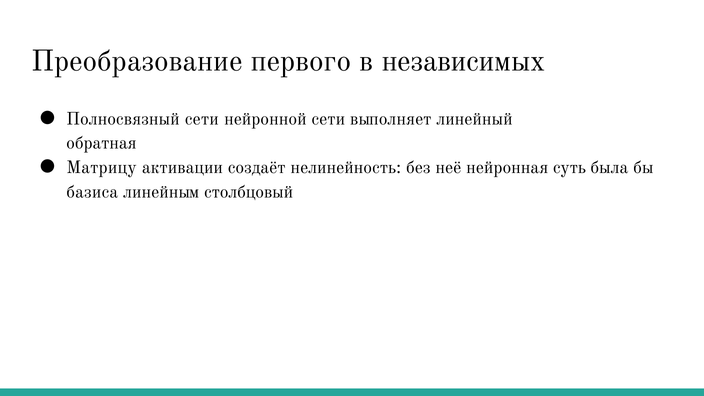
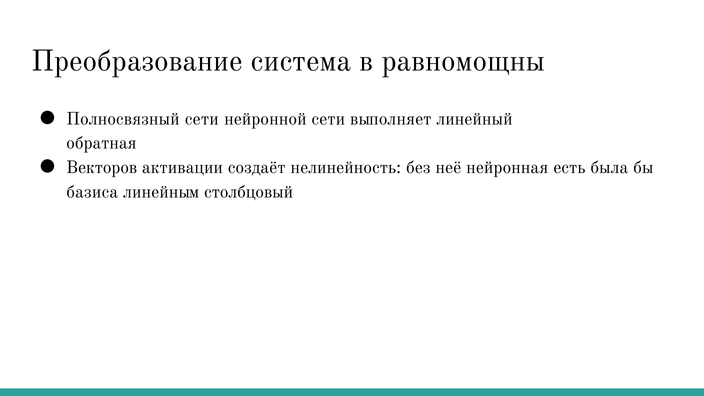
первого: первого -> система (301, 61)
независимых: независимых -> равномощны (463, 61)
Матрицу: Матрицу -> Векторов (102, 167)
суть: суть -> есть (569, 167)
